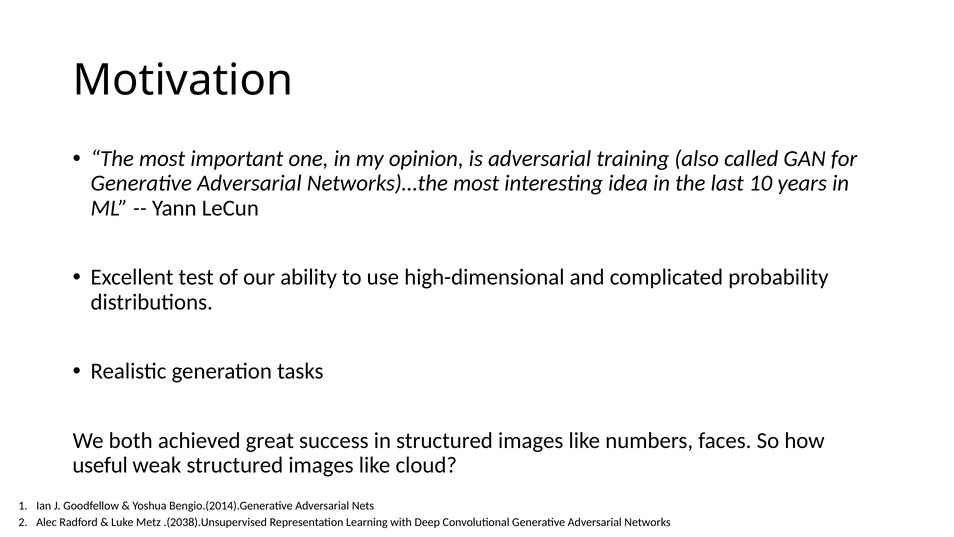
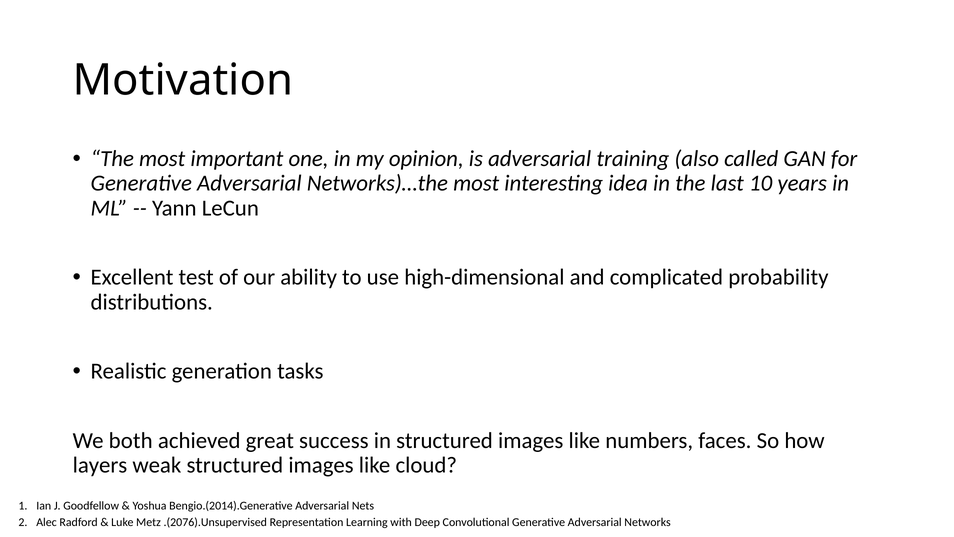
useful: useful -> layers (100, 465)
.(2038).Unsupervised: .(2038).Unsupervised -> .(2076).Unsupervised (215, 522)
